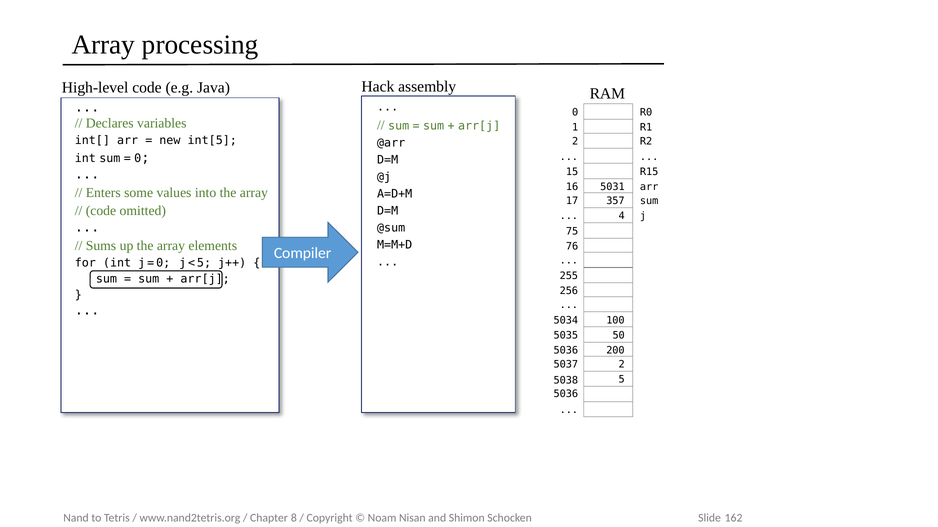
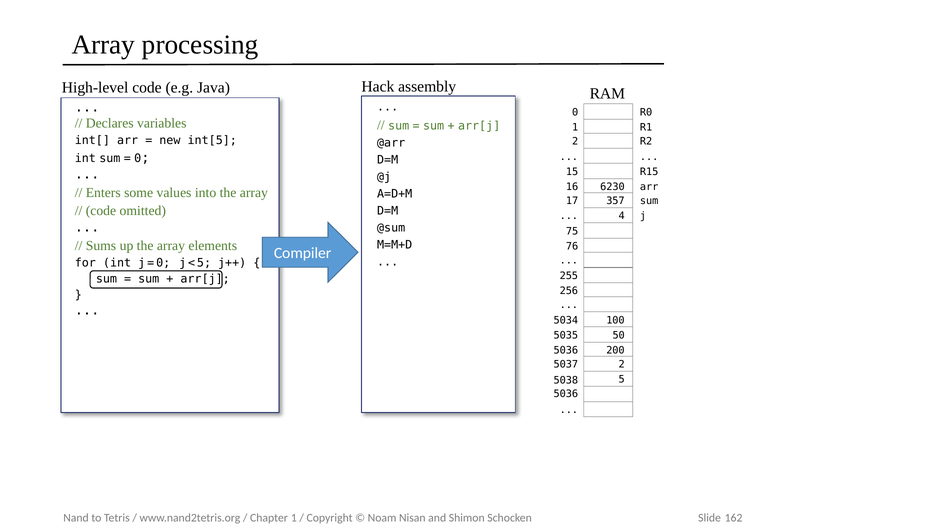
5031: 5031 -> 6230 (612, 187)
8: 8 -> 1 (294, 519)
